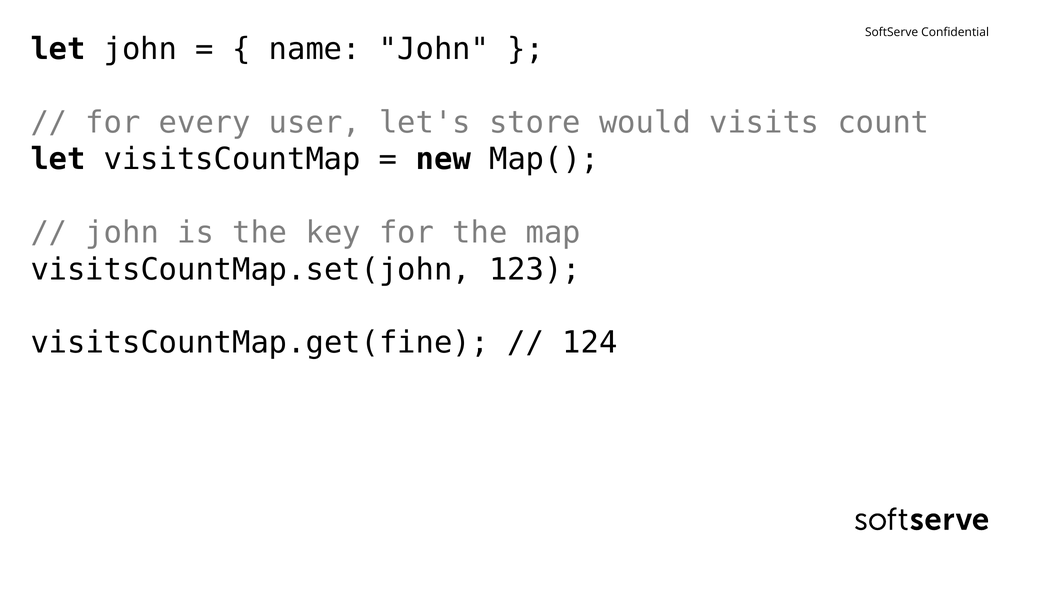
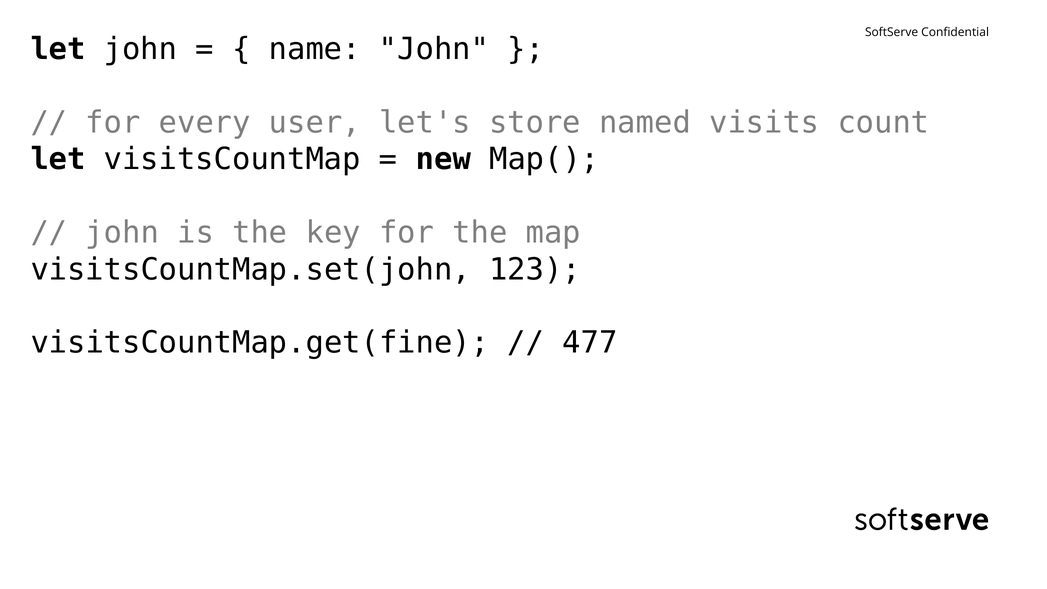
would: would -> named (645, 123)
124: 124 -> 477 (590, 343)
